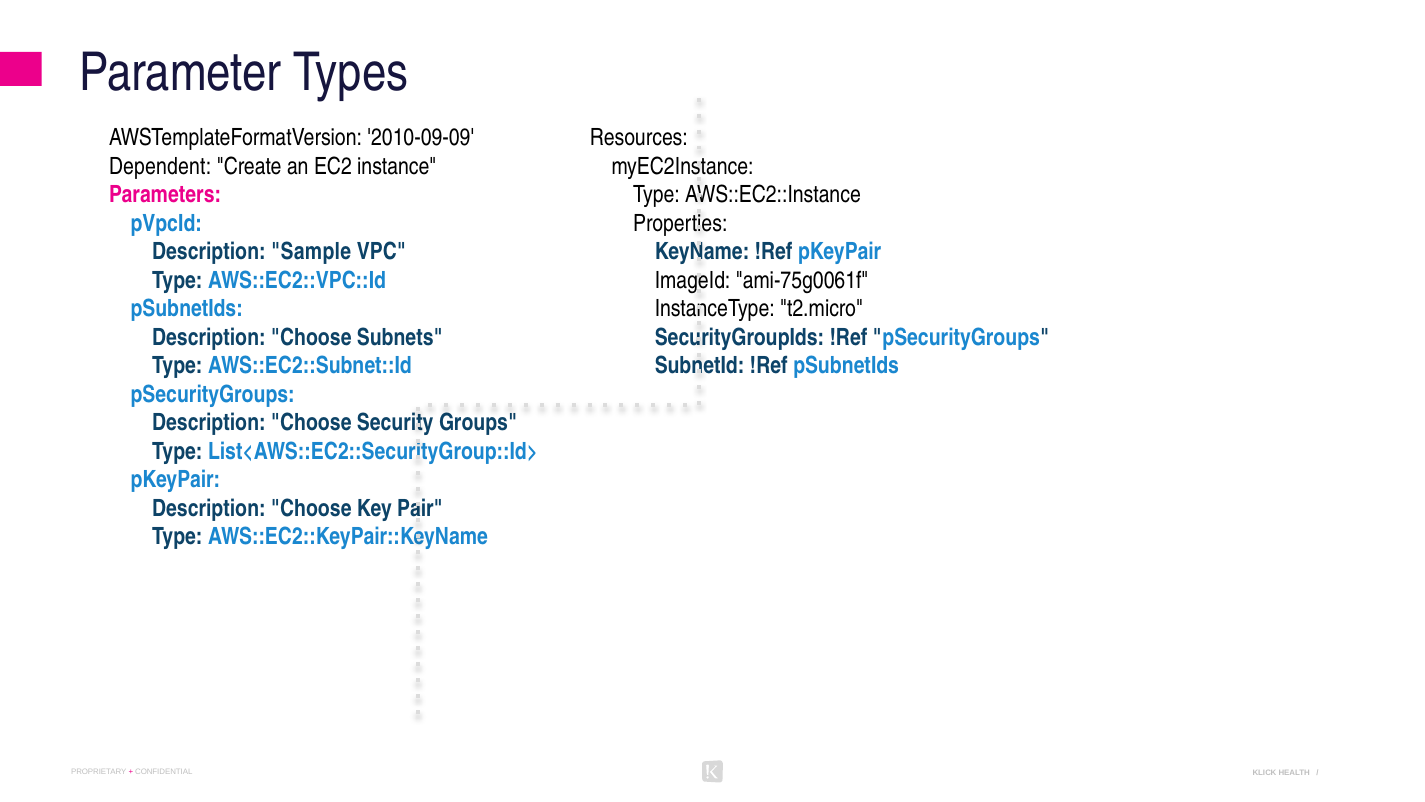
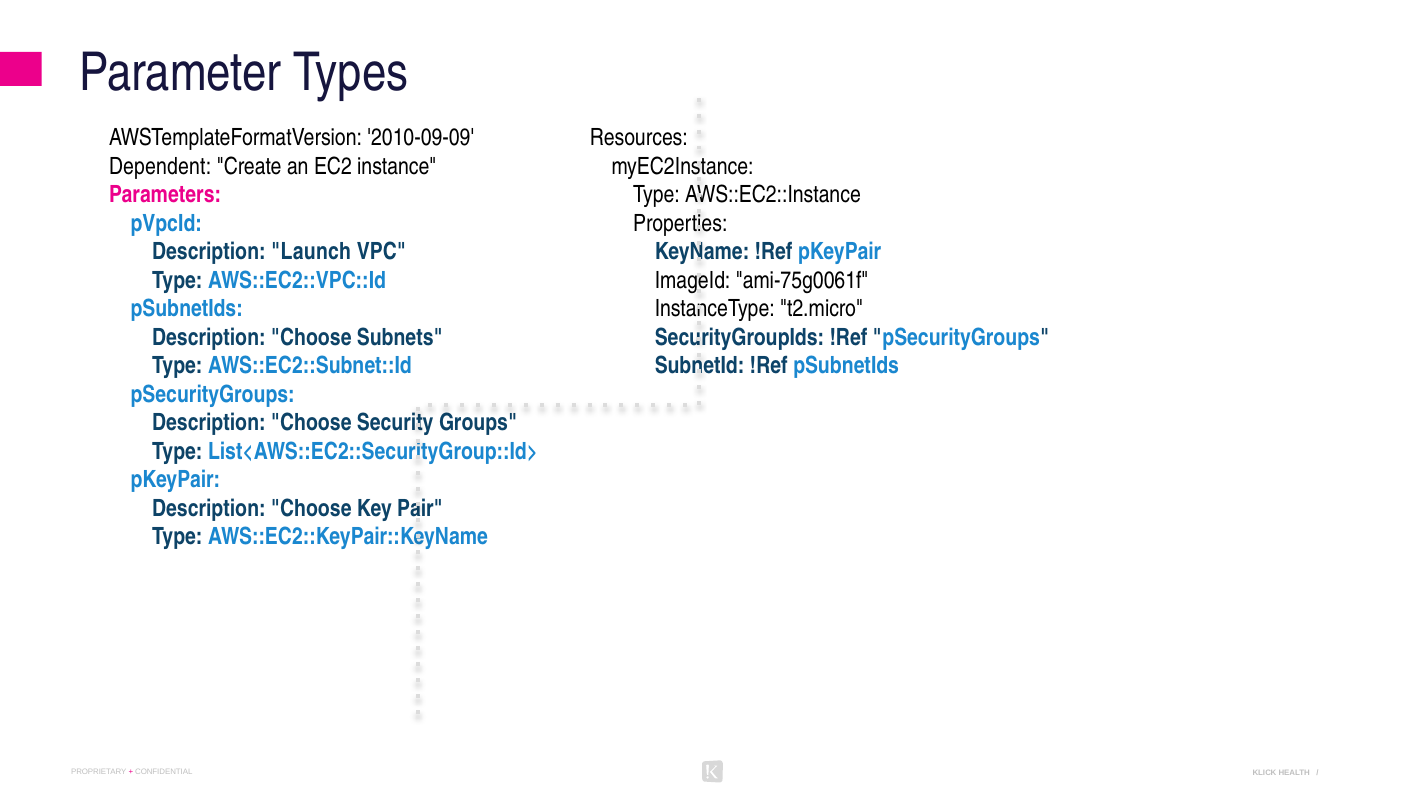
Sample: Sample -> Launch (311, 252)
